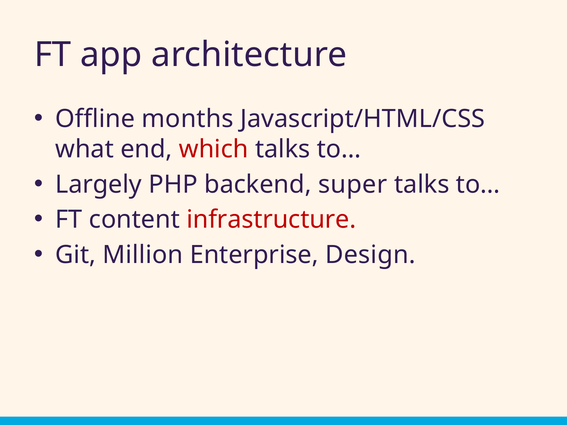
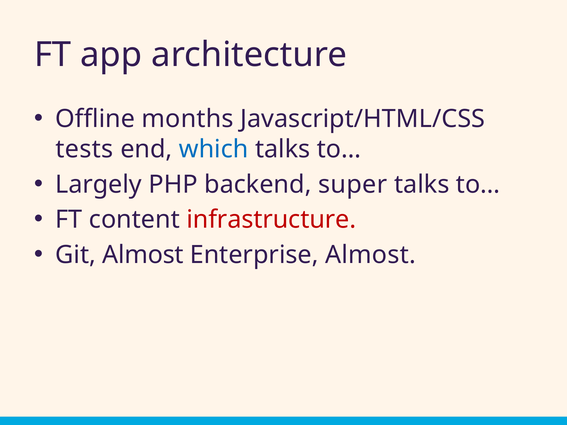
what: what -> tests (84, 149)
which colour: red -> blue (214, 149)
Git Million: Million -> Almost (143, 255)
Enterprise Design: Design -> Almost (370, 255)
